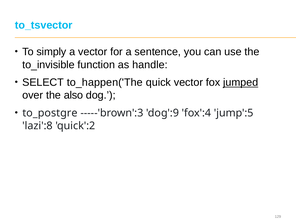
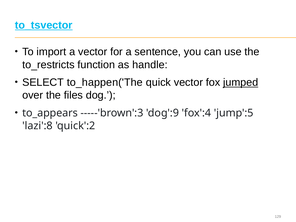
to_tsvector underline: none -> present (44, 25)
simply: simply -> import (51, 52)
to_invisible: to_invisible -> to_restricts (48, 65)
also: also -> files (73, 95)
to_postgre: to_postgre -> to_appears (50, 113)
